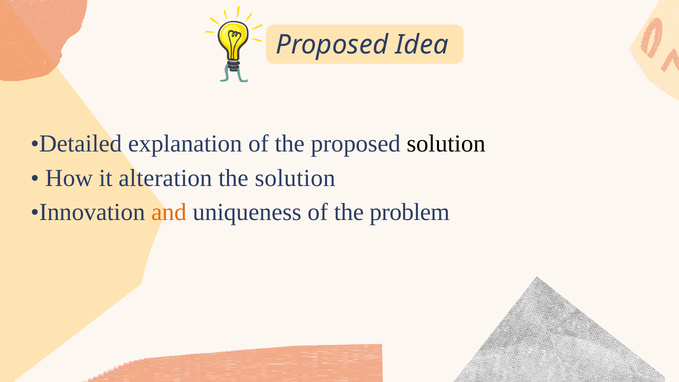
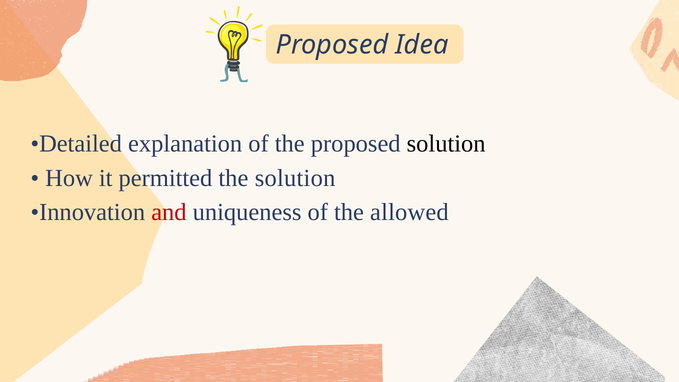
alteration: alteration -> permitted (165, 178)
and colour: orange -> red (169, 212)
problem: problem -> allowed (409, 212)
